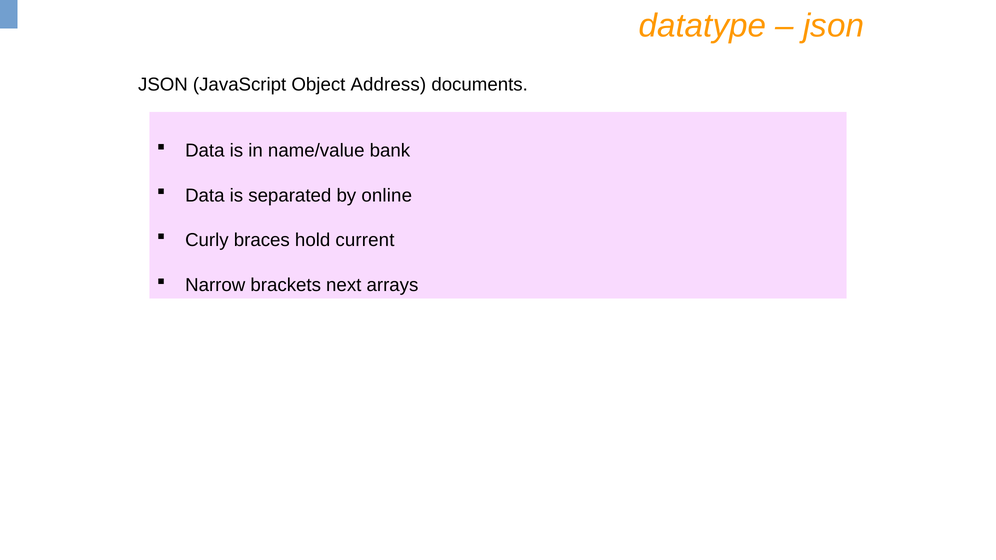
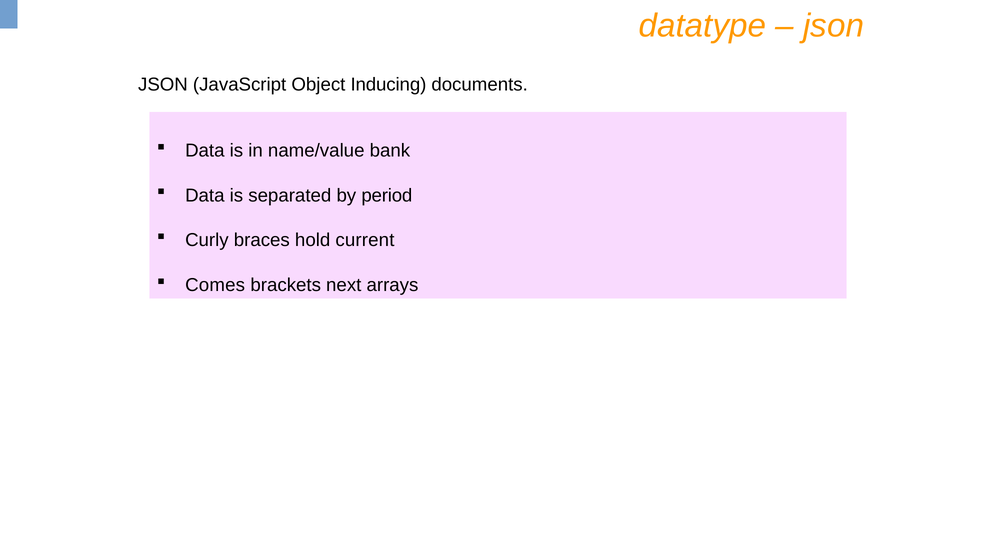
Address: Address -> Inducing (388, 85)
online: online -> period (387, 195)
Narrow: Narrow -> Comes (215, 285)
